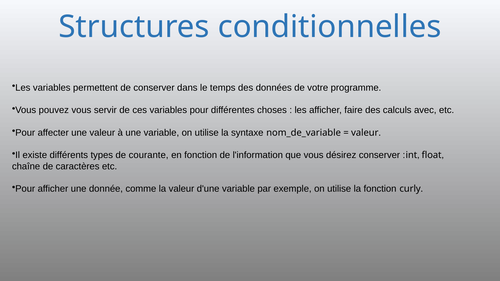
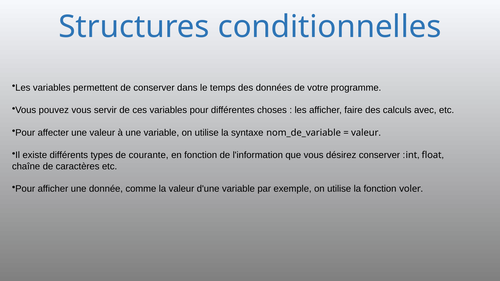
curly: curly -> voler (410, 189)
